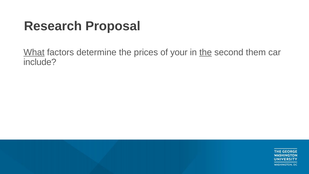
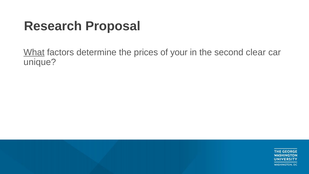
the underline: present -> none (206, 52)
them: them -> clear (256, 52)
include: include -> unique (40, 62)
